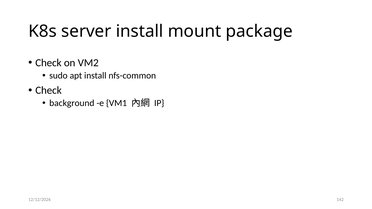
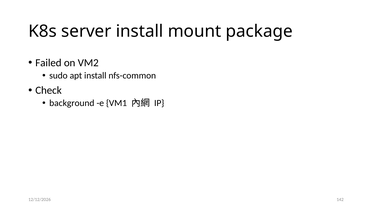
Check: Check -> Failed (48, 63)
